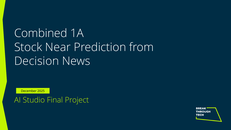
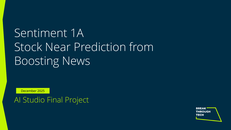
Combined: Combined -> Sentiment (41, 33)
Decision: Decision -> Boosting (37, 61)
